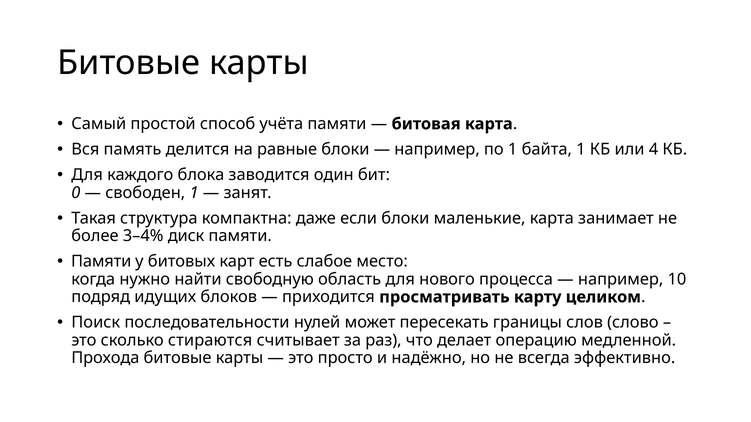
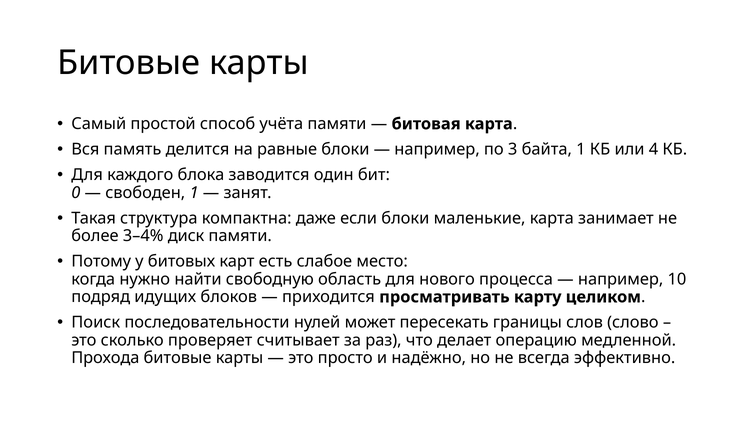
по 1: 1 -> 3 (513, 150)
Памяти: Памяти -> Потому (101, 262)
стираются: стираются -> проверяет (210, 341)
